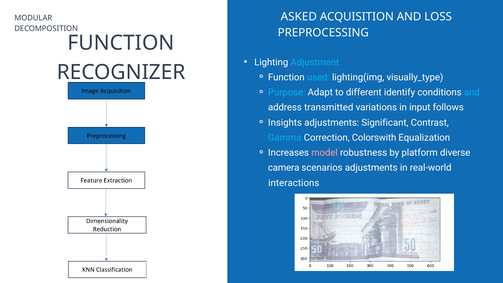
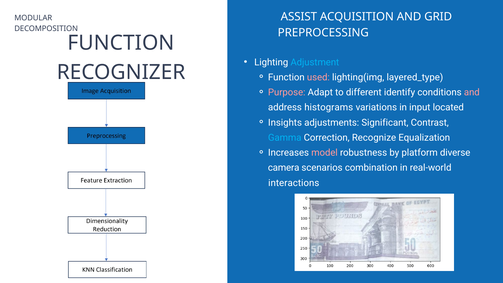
ASKED: ASKED -> ASSIST (299, 17)
LOSS: LOSS -> GRID (438, 17)
used colour: light blue -> pink (318, 77)
visually_type: visually_type -> layered_type (415, 77)
Purpose colour: light blue -> pink (287, 92)
and colour: light blue -> pink (472, 92)
transmitted: transmitted -> histograms (329, 107)
follows: follows -> located (448, 107)
Colorswith: Colorswith -> Recognize (374, 138)
scenarios adjustments: adjustments -> combination (371, 168)
